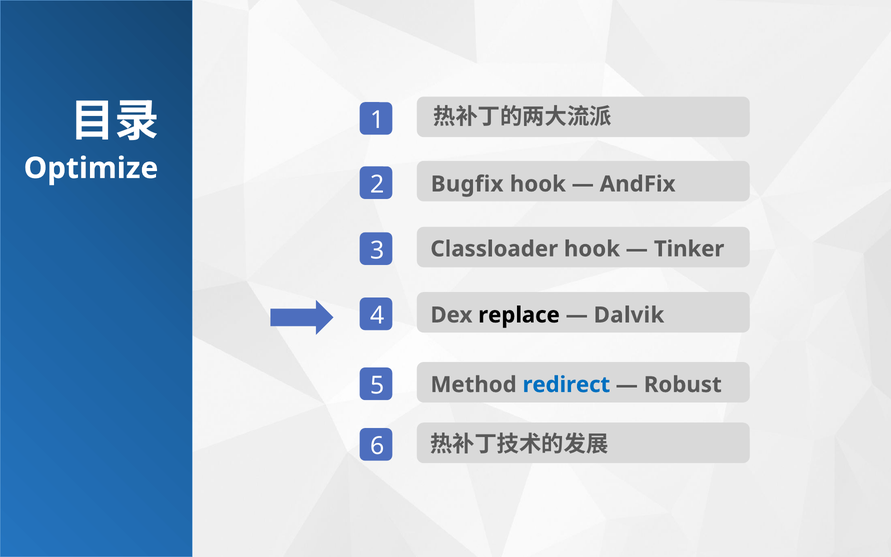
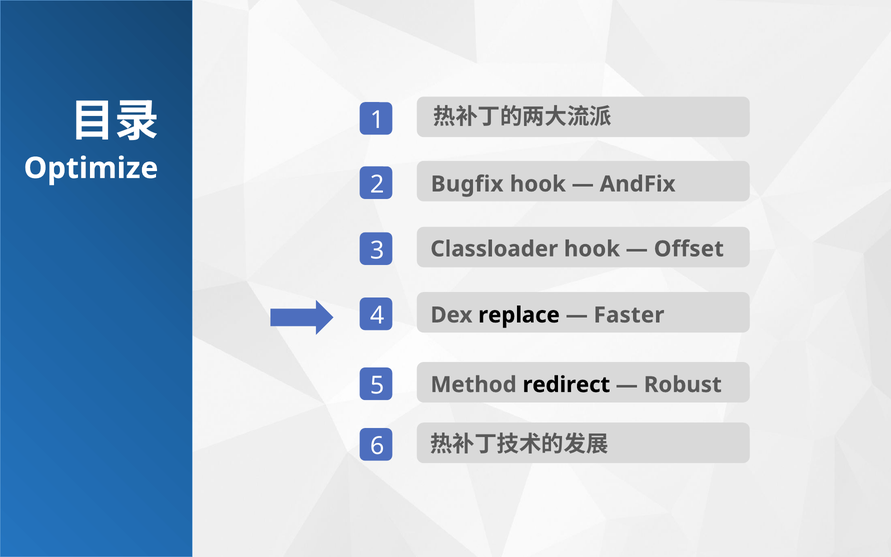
Tinker: Tinker -> Offset (689, 249)
Dalvik: Dalvik -> Faster (629, 315)
redirect colour: blue -> black (566, 385)
